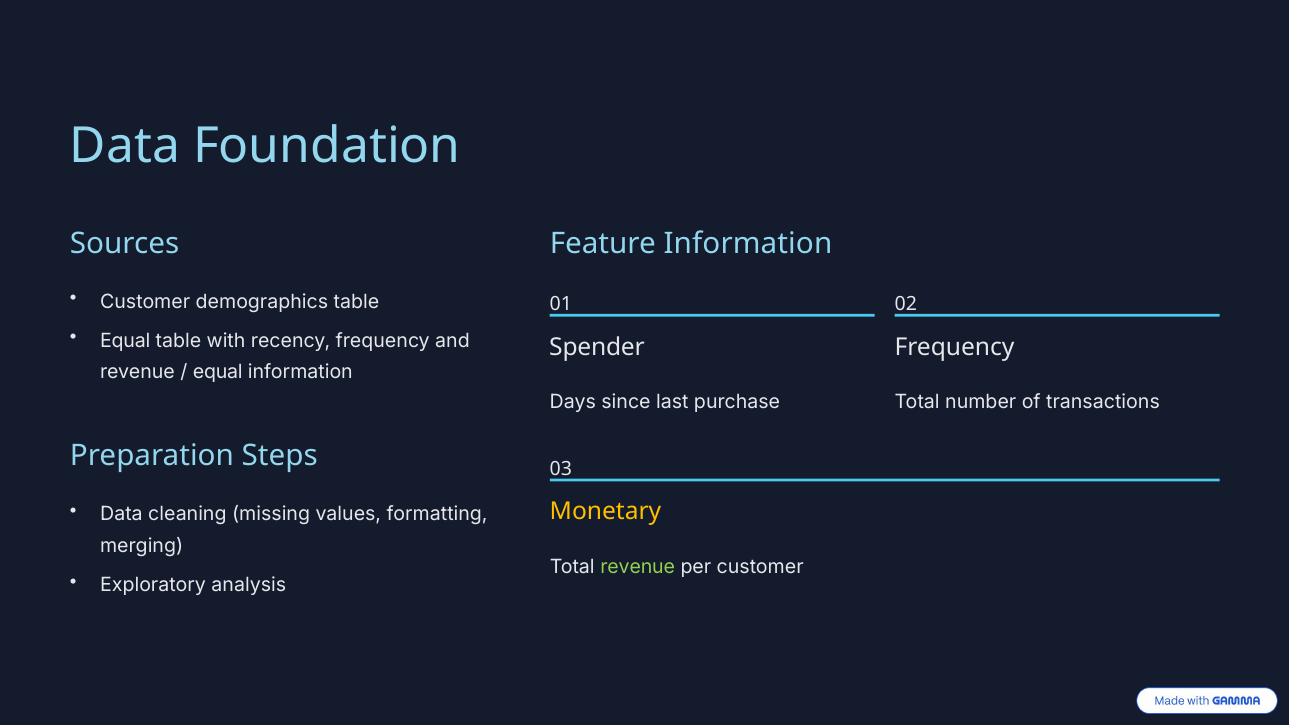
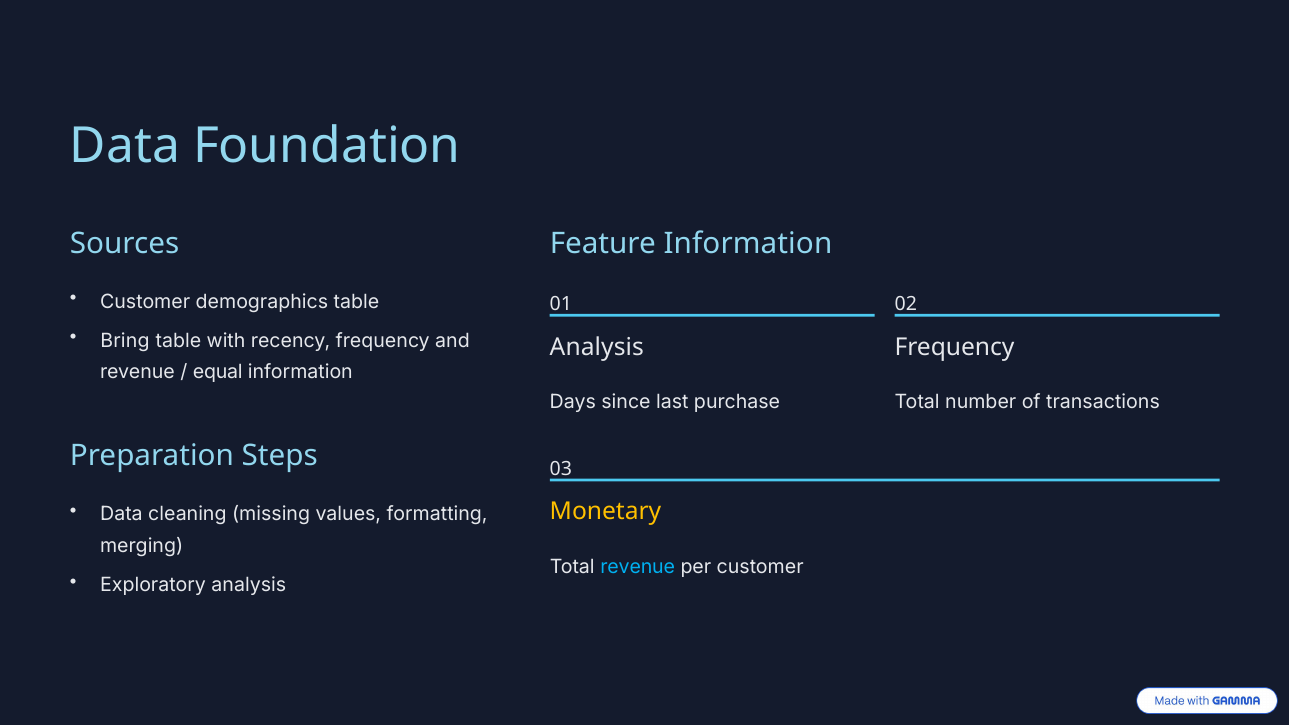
Equal: Equal -> Bring (125, 341)
Spender: Spender -> Analysis (597, 347)
revenue colour: light green -> light blue (638, 567)
